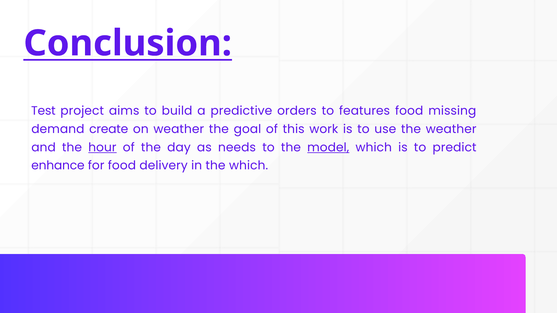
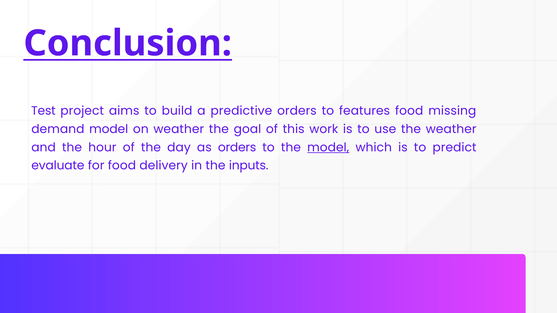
demand create: create -> model (109, 129)
hour underline: present -> none (102, 148)
as needs: needs -> orders (237, 148)
enhance: enhance -> evaluate (58, 166)
the which: which -> inputs (249, 166)
